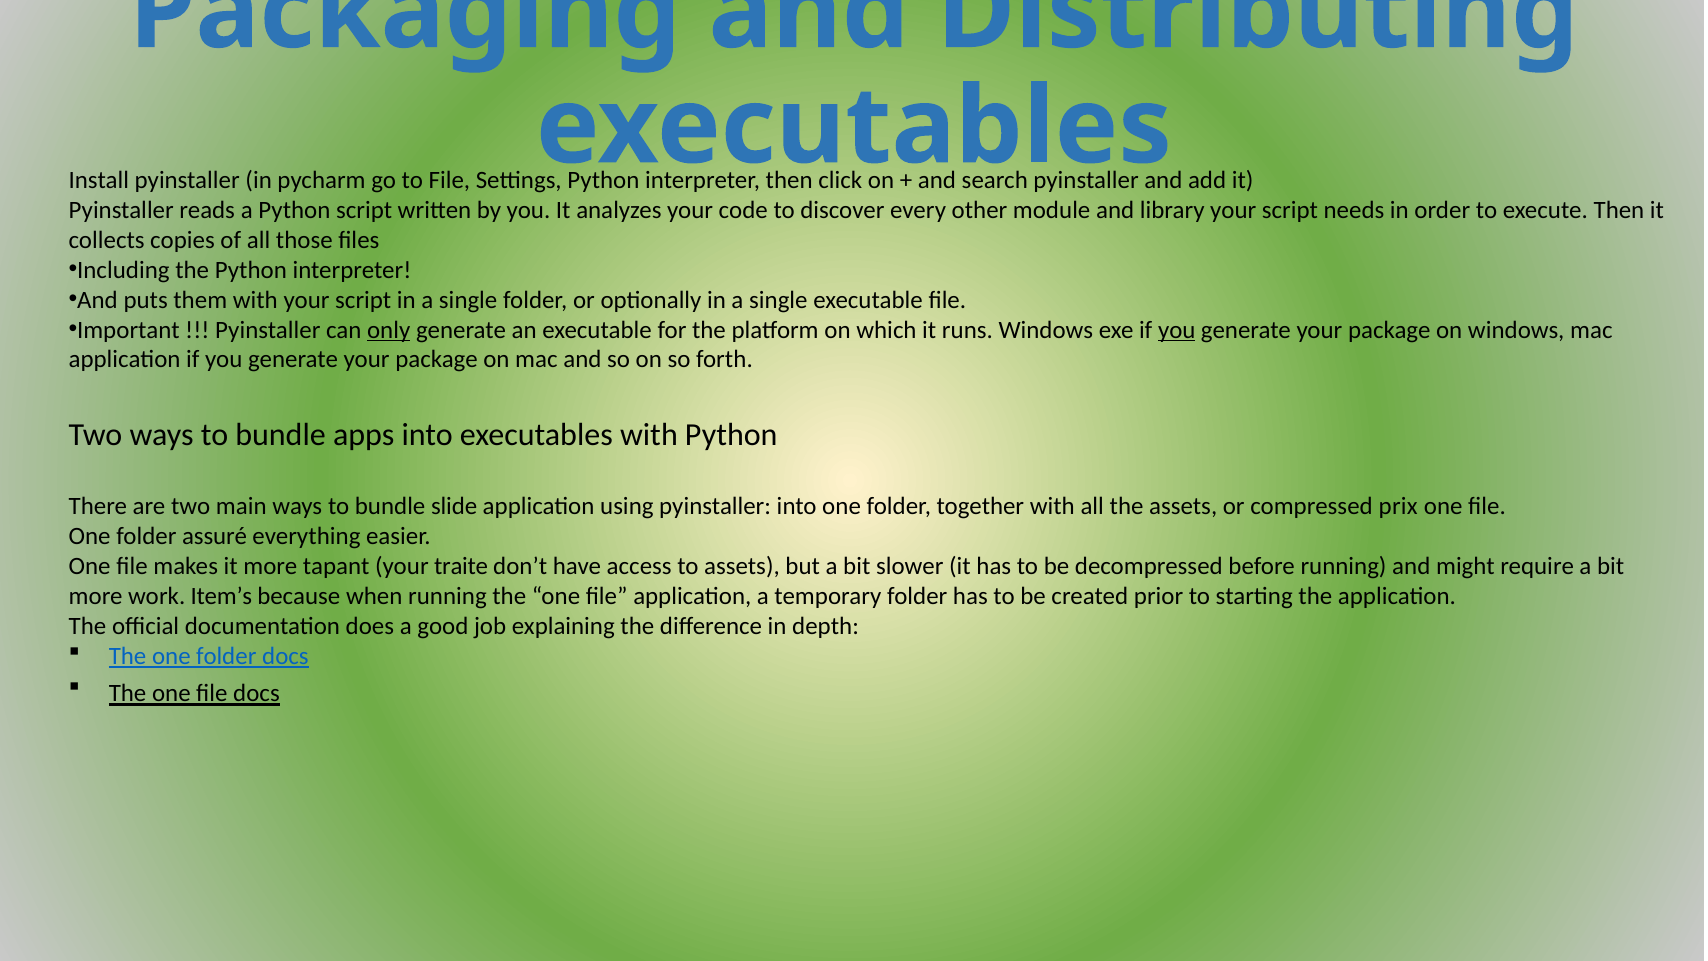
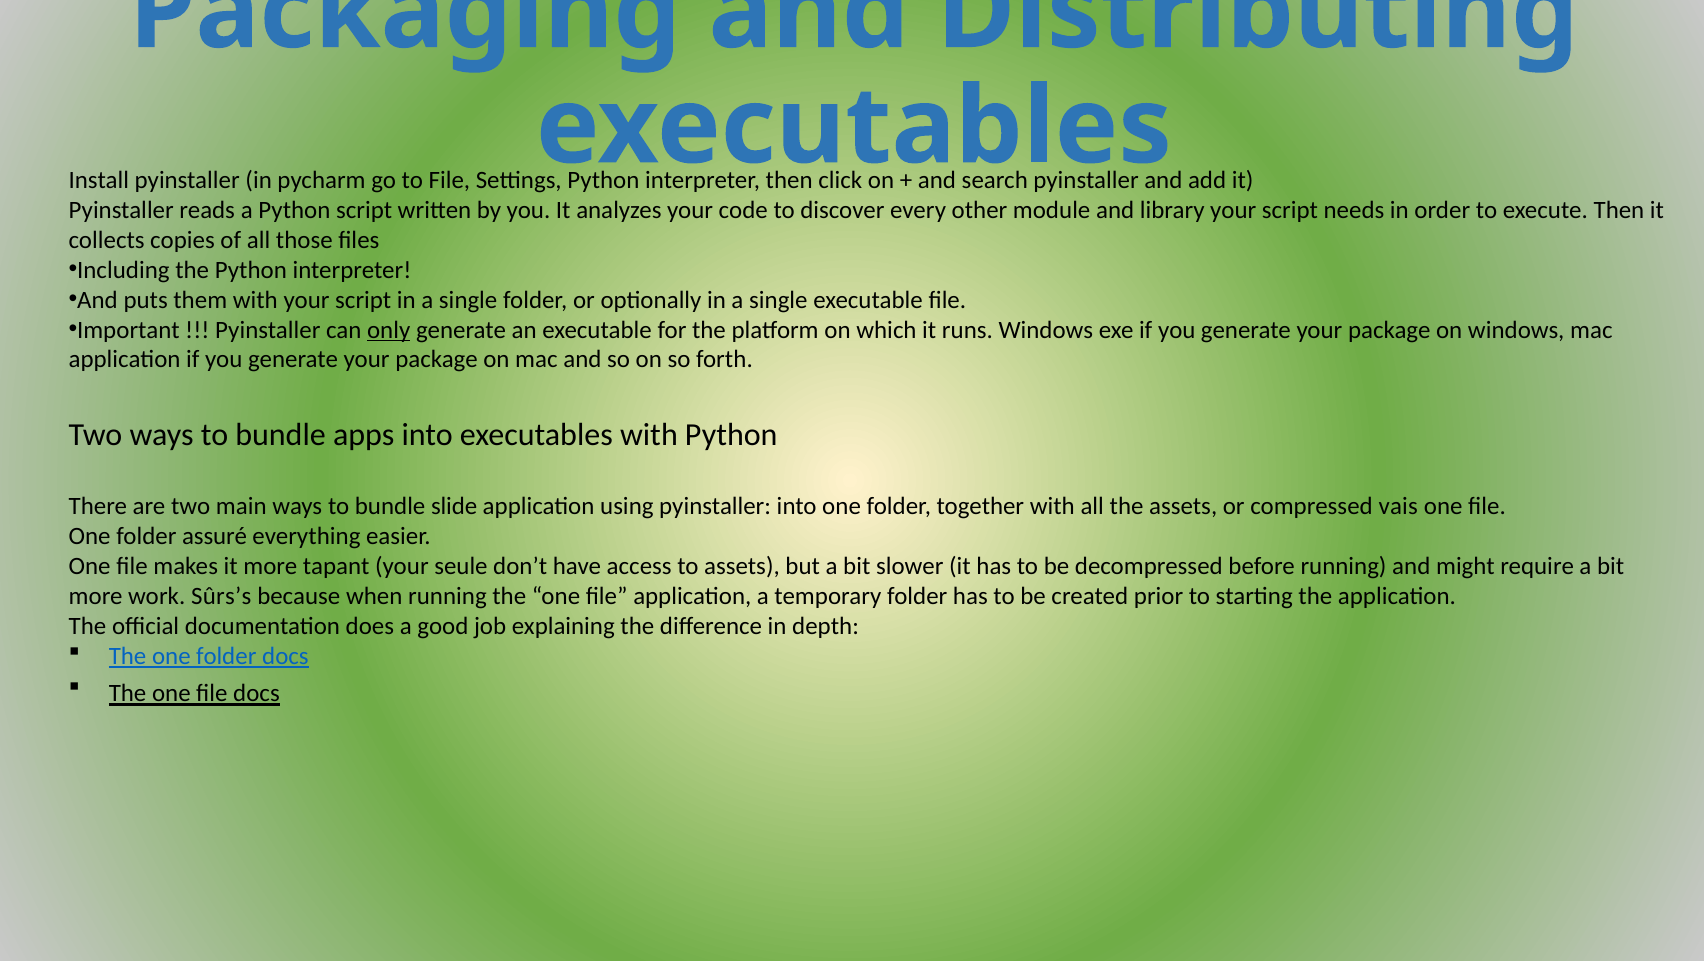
you underline: present -> none (1177, 330)
prix: prix -> vais (1398, 507)
traite: traite -> seule (461, 566)
Item’s: Item’s -> Sûrs’s (221, 596)
